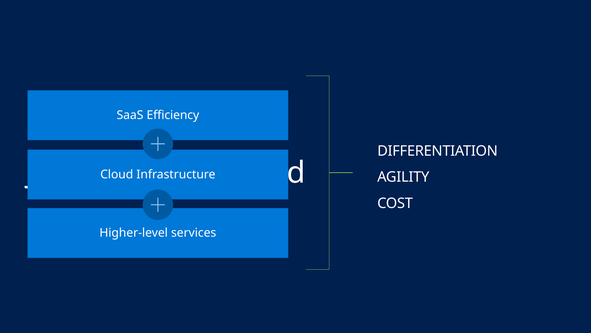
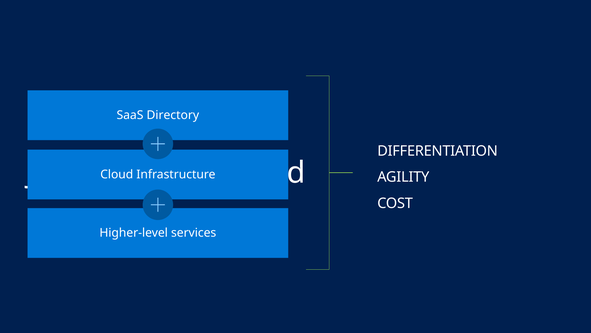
Efficiency: Efficiency -> Directory (173, 115)
